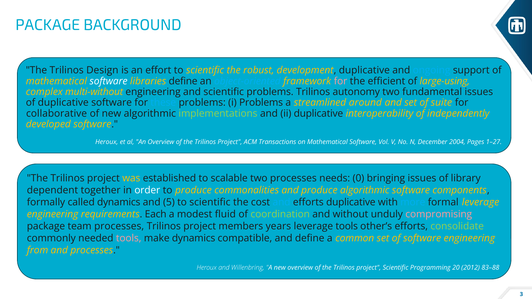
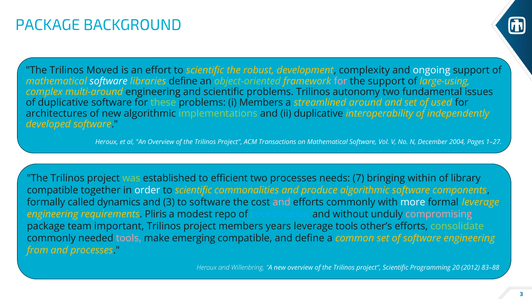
Design: Design -> Moved (102, 70)
development duplicative: duplicative -> complexity (364, 70)
ongoing colour: light blue -> white (432, 70)
object-oriented colour: light blue -> light green (247, 81)
the efficient: efficient -> support (386, 81)
multi-without: multi-without -> multi-around (94, 92)
these colour: light blue -> light green (163, 103)
i Problems: Problems -> Members (261, 103)
suite: suite -> used (441, 103)
collaborative: collaborative -> architectures (57, 114)
was colour: yellow -> light green (131, 178)
scalable: scalable -> efficient (229, 178)
0: 0 -> 7 (358, 178)
bringing issues: issues -> within (422, 178)
dependent: dependent -> compatible (53, 190)
produce: produce -> scientific (194, 190)
and 5: 5 -> 3 (169, 202)
scientific: scientific -> software (210, 202)
and colour: light blue -> pink (282, 202)
efforts duplicative: duplicative -> commonly (351, 202)
more colour: light blue -> white (413, 202)
Each: Each -> Pliris (156, 214)
fluid: fluid -> repo (225, 214)
coordination colour: light green -> light blue (280, 214)
team processes: processes -> important (119, 226)
make dynamics: dynamics -> emerging (194, 238)
